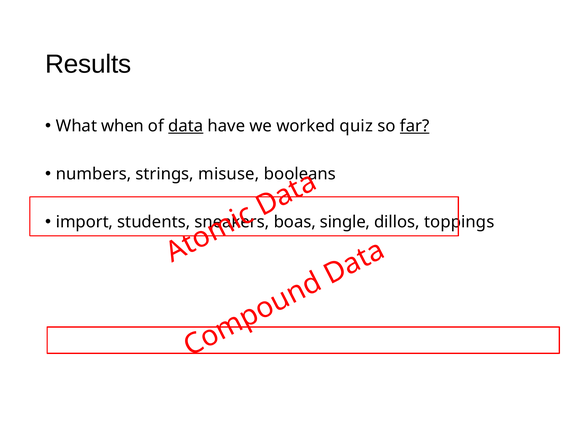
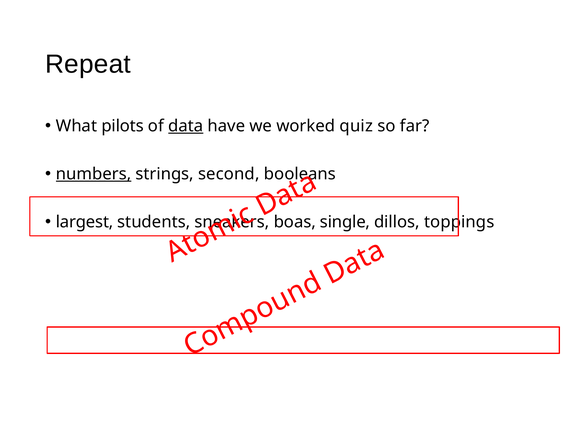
Results: Results -> Repeat (88, 64)
when: when -> pilots (123, 126)
far underline: present -> none (415, 126)
numbers underline: none -> present (94, 174)
misuse: misuse -> second (229, 174)
import: import -> largest (85, 222)
